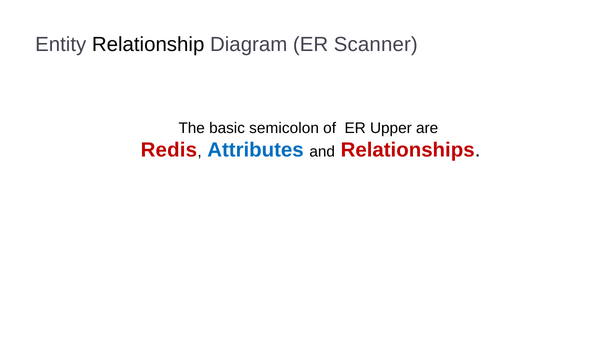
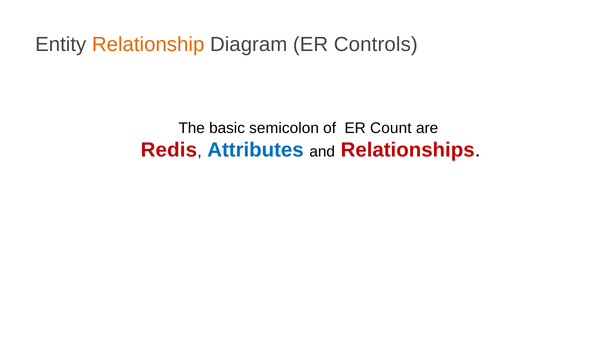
Relationship colour: black -> orange (148, 44)
Scanner: Scanner -> Controls (376, 44)
Upper: Upper -> Count (391, 128)
